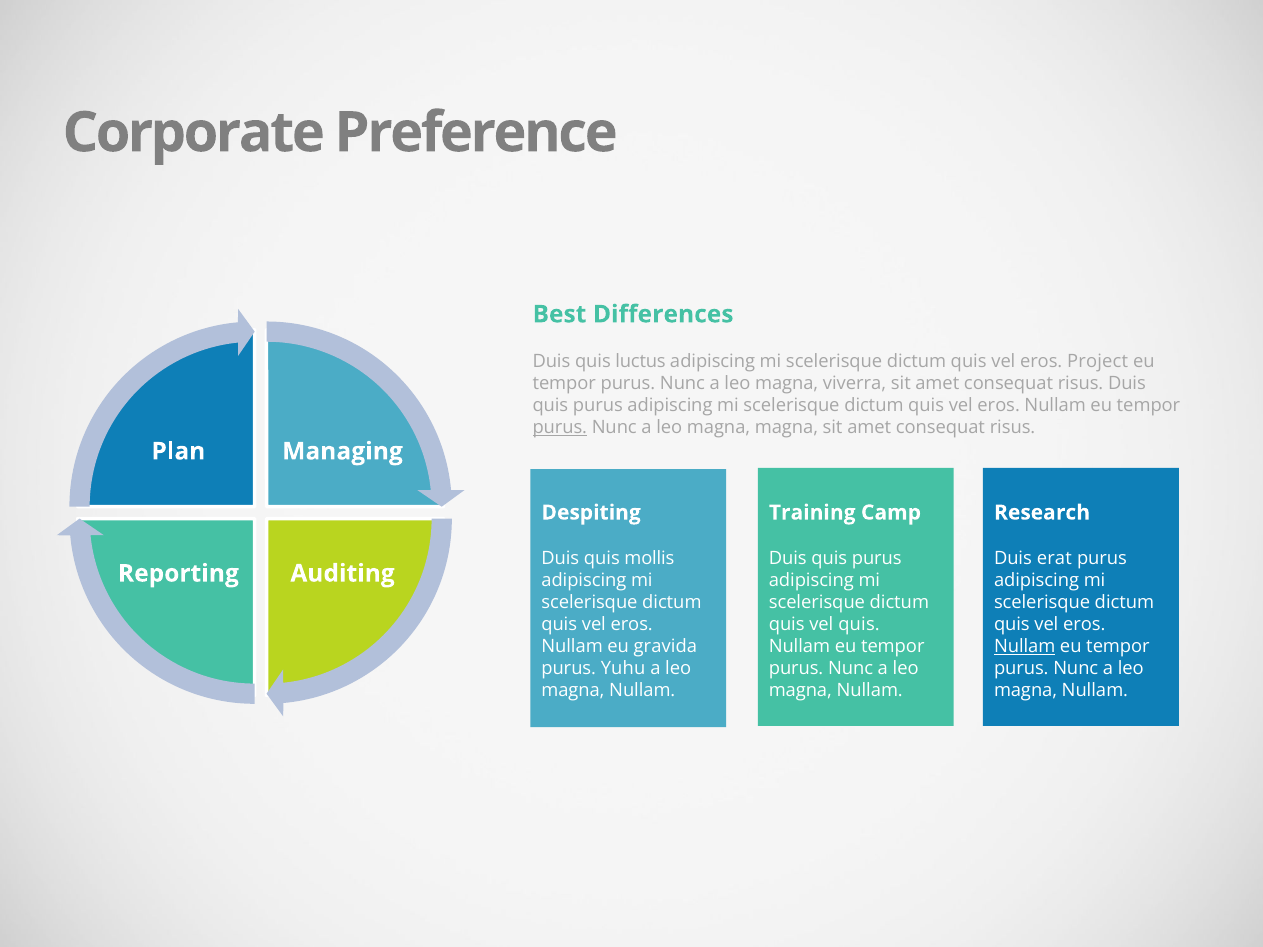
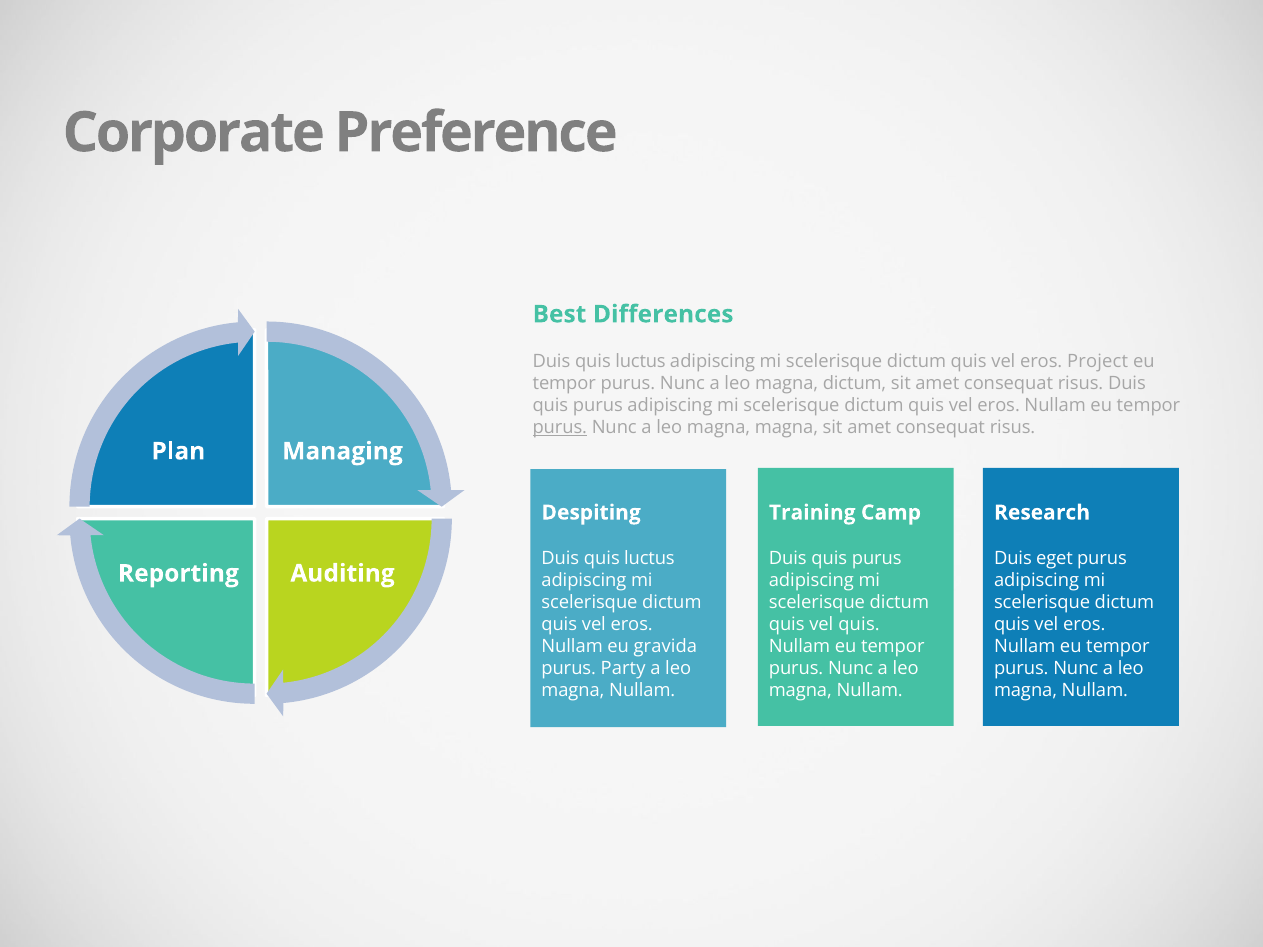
magna viverra: viverra -> dictum (855, 384)
mollis: mollis -> luctus (649, 558)
erat: erat -> eget (1055, 558)
Nullam underline: present -> none (1025, 647)
Yuhu: Yuhu -> Party (623, 669)
